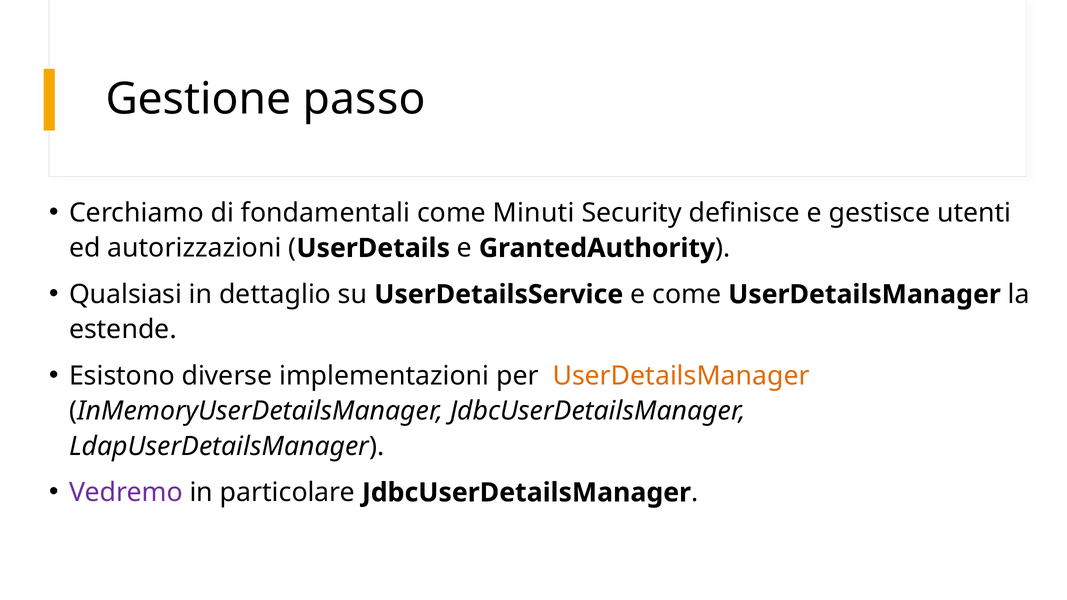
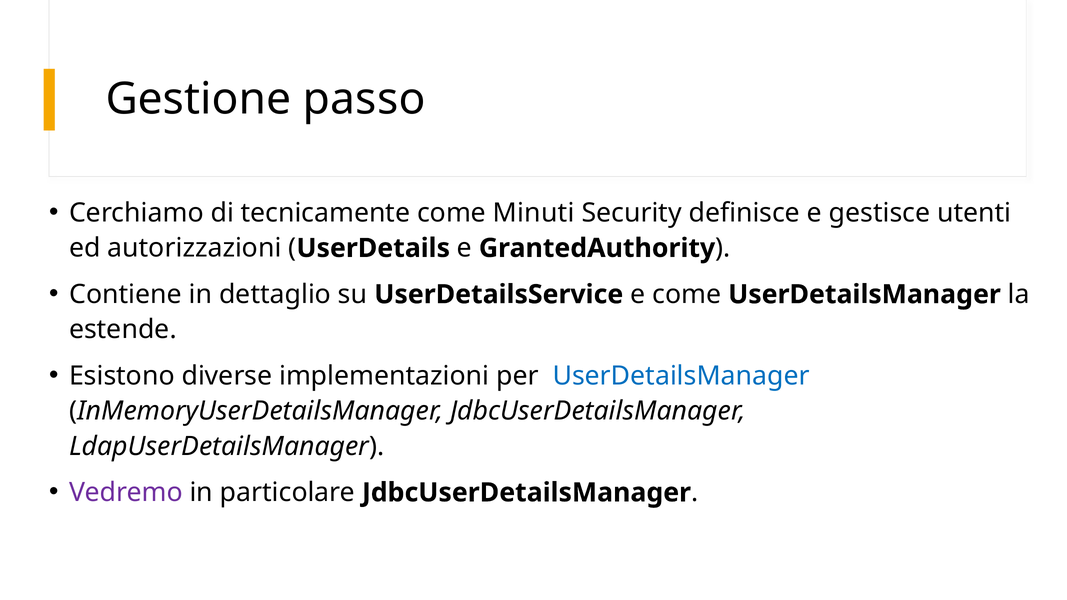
fondamentali: fondamentali -> tecnicamente (325, 213)
Qualsiasi: Qualsiasi -> Contiene (126, 295)
UserDetailsManager colour: orange -> blue (681, 376)
